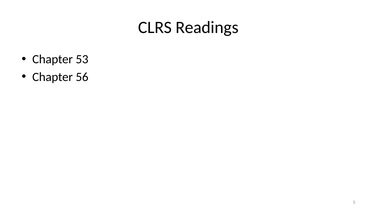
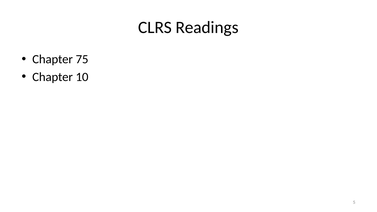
53: 53 -> 75 (82, 59)
56: 56 -> 10 (82, 77)
